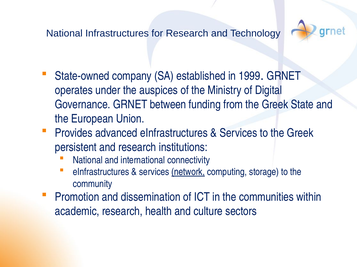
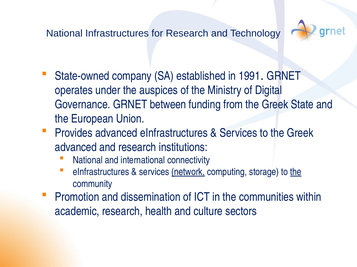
1999: 1999 -> 1991 (249, 76)
persistent: persistent -> advanced (76, 148)
the underline: none -> present (296, 172)
